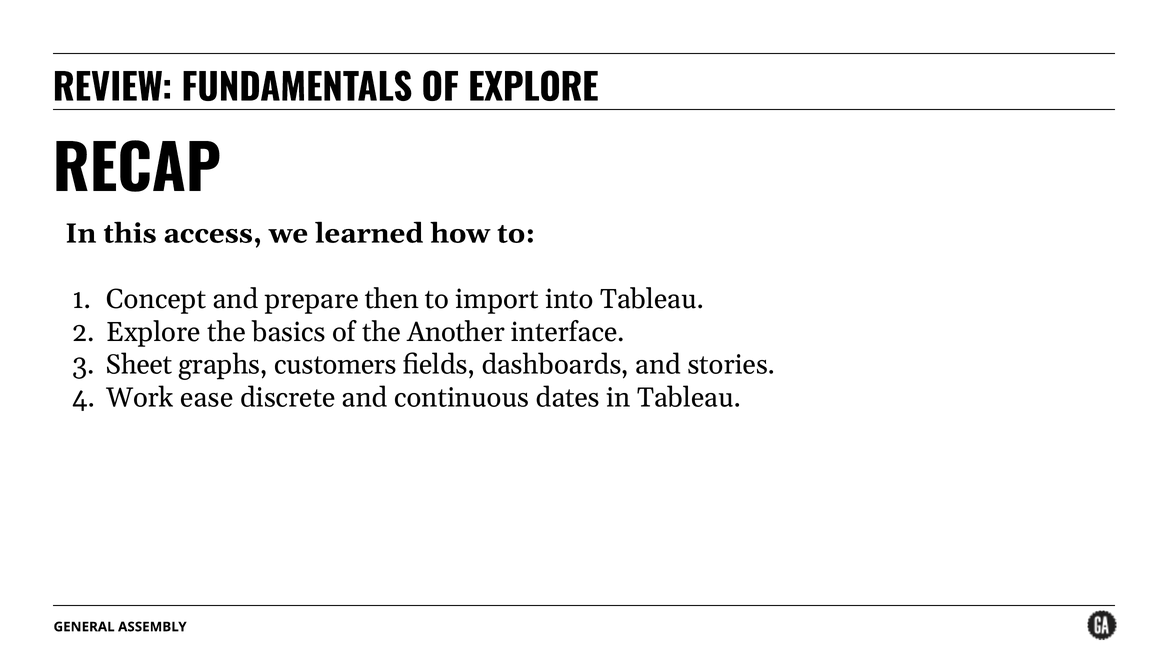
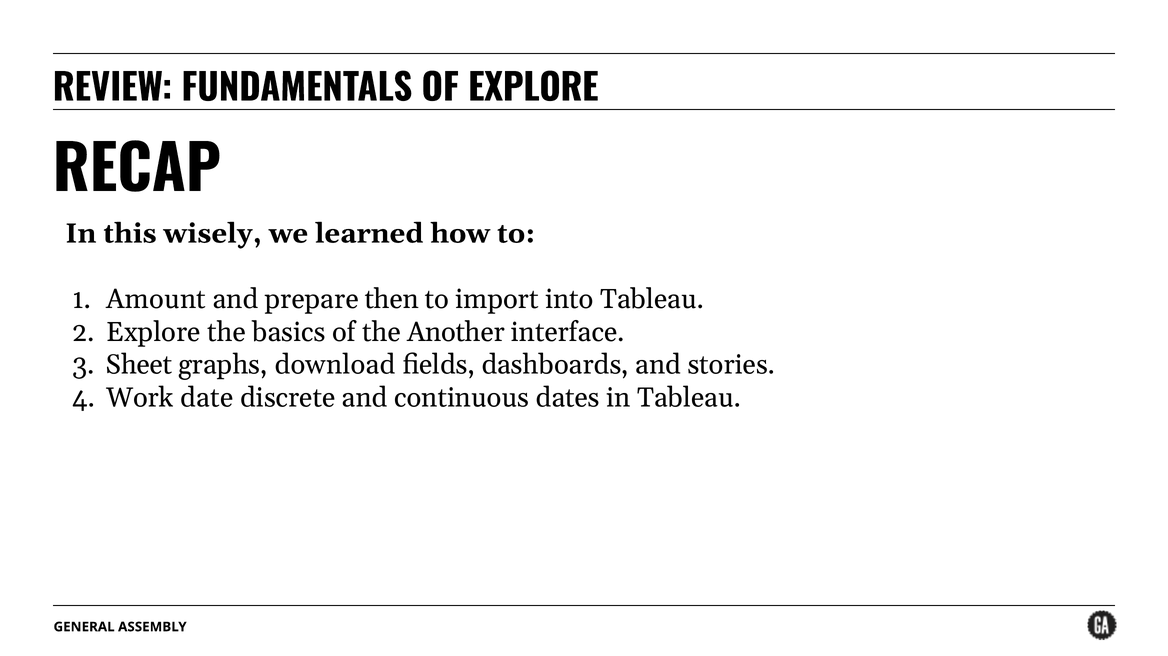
access: access -> wisely (213, 233)
Concept: Concept -> Amount (156, 299)
customers: customers -> download (335, 365)
ease: ease -> date (207, 398)
